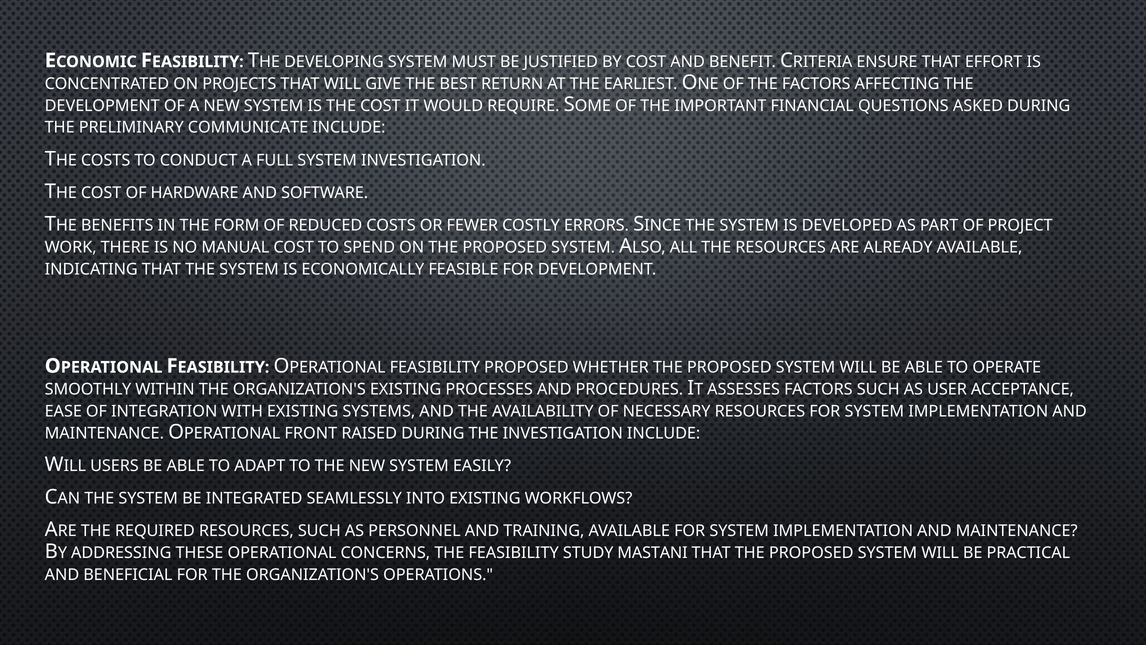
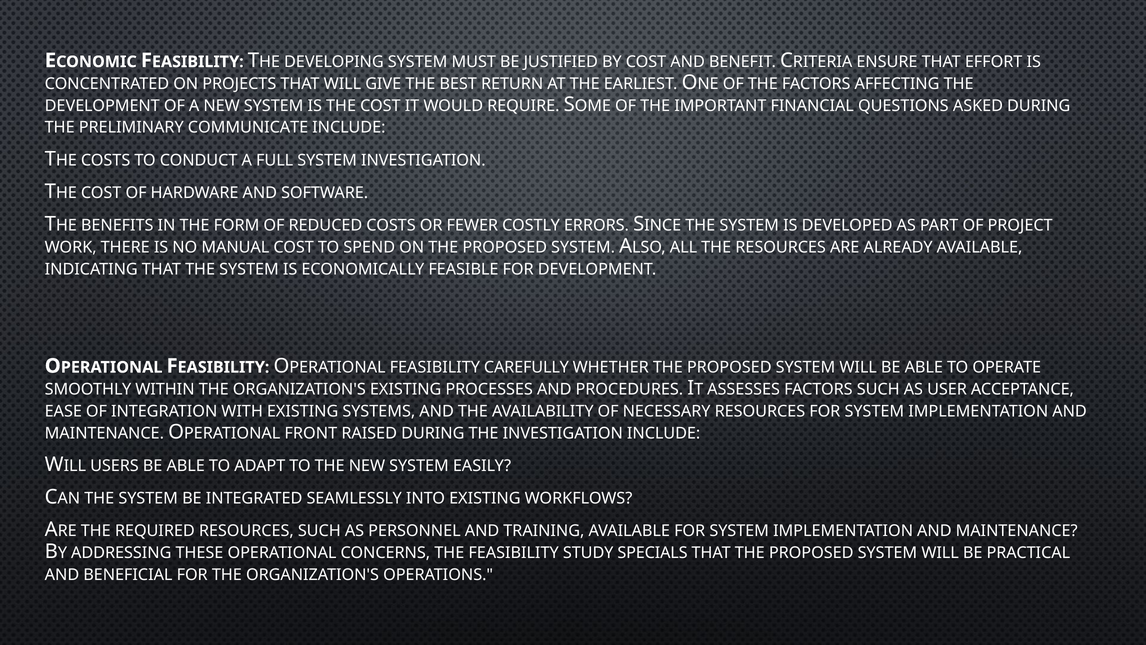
FEASIBILITY PROPOSED: PROPOSED -> CAREFULLY (526, 367)
MASTANI: MASTANI -> SPECIALS (653, 553)
